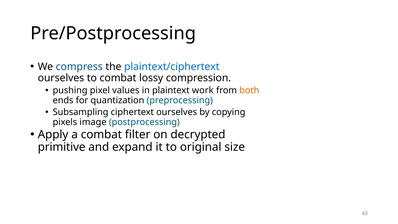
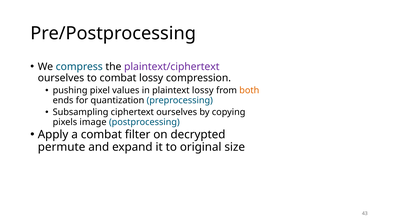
plaintext/ciphertext colour: blue -> purple (172, 67)
plaintext work: work -> lossy (203, 90)
primitive: primitive -> permute (62, 147)
